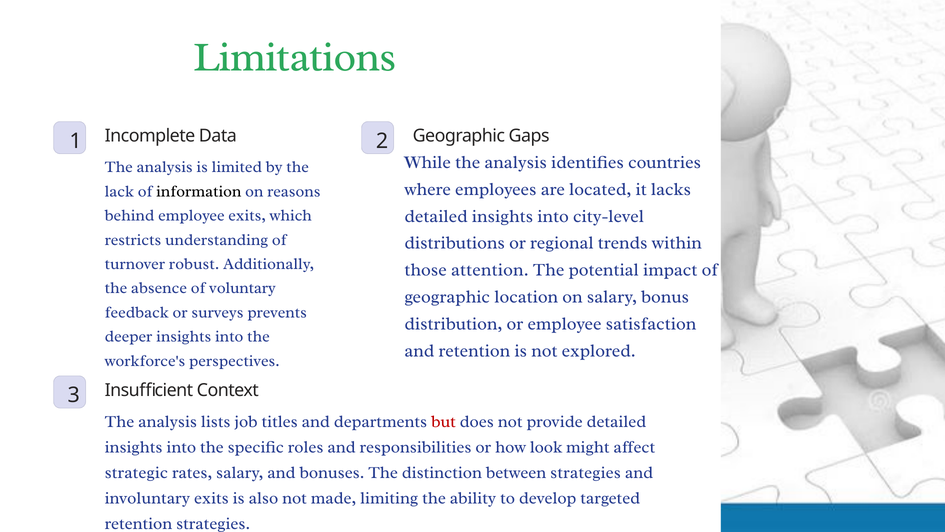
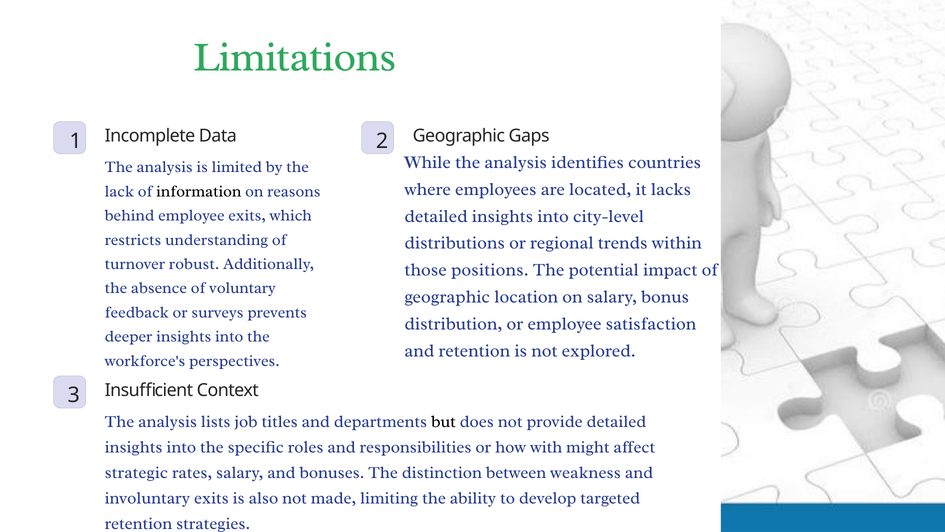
attention: attention -> positions (490, 270)
but colour: red -> black (444, 421)
look: look -> with (546, 447)
between strategies: strategies -> weakness (586, 472)
